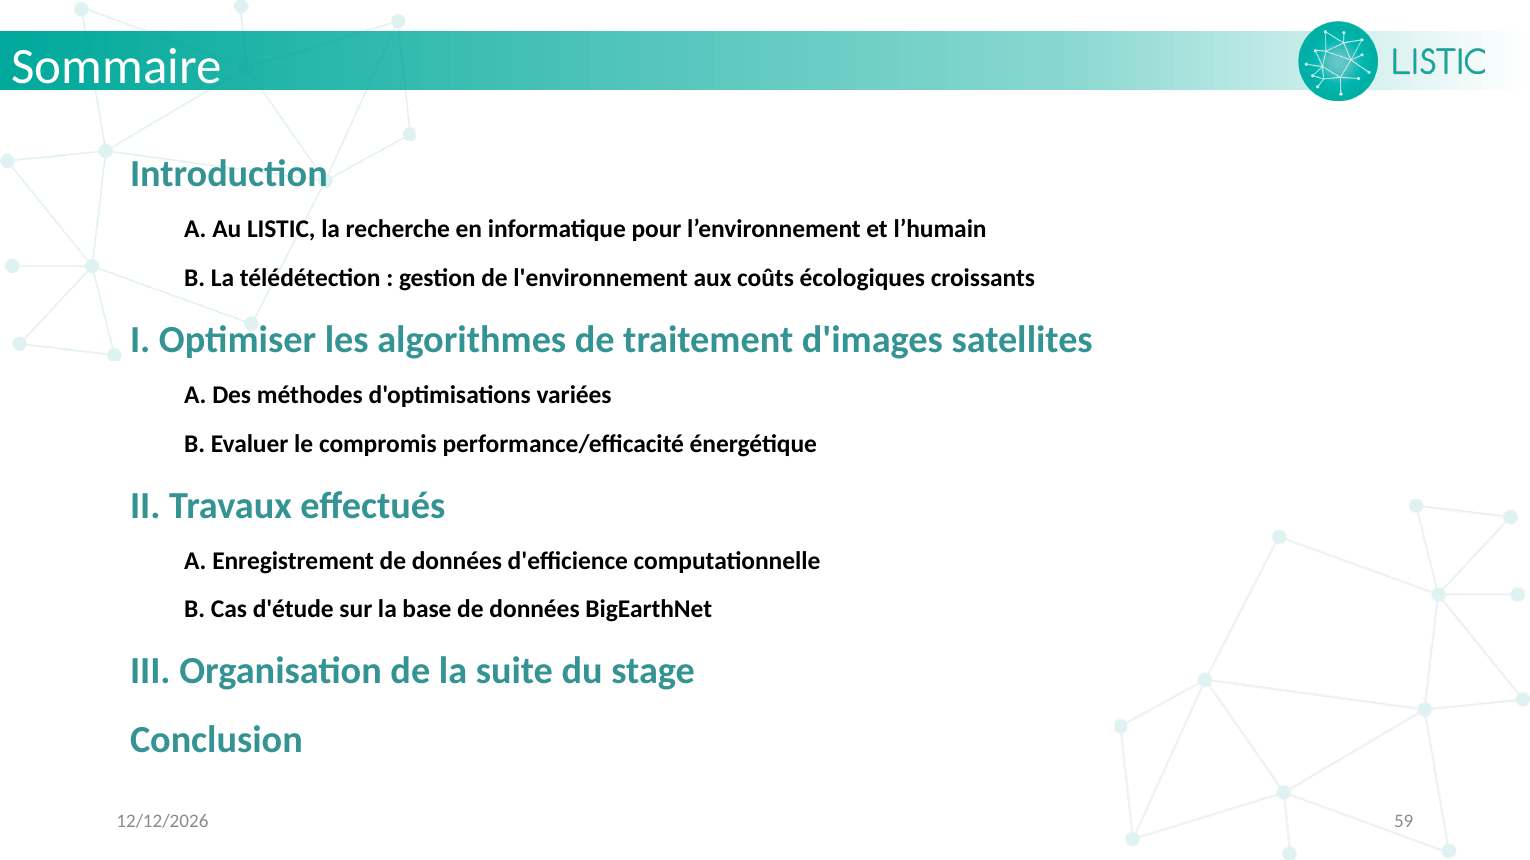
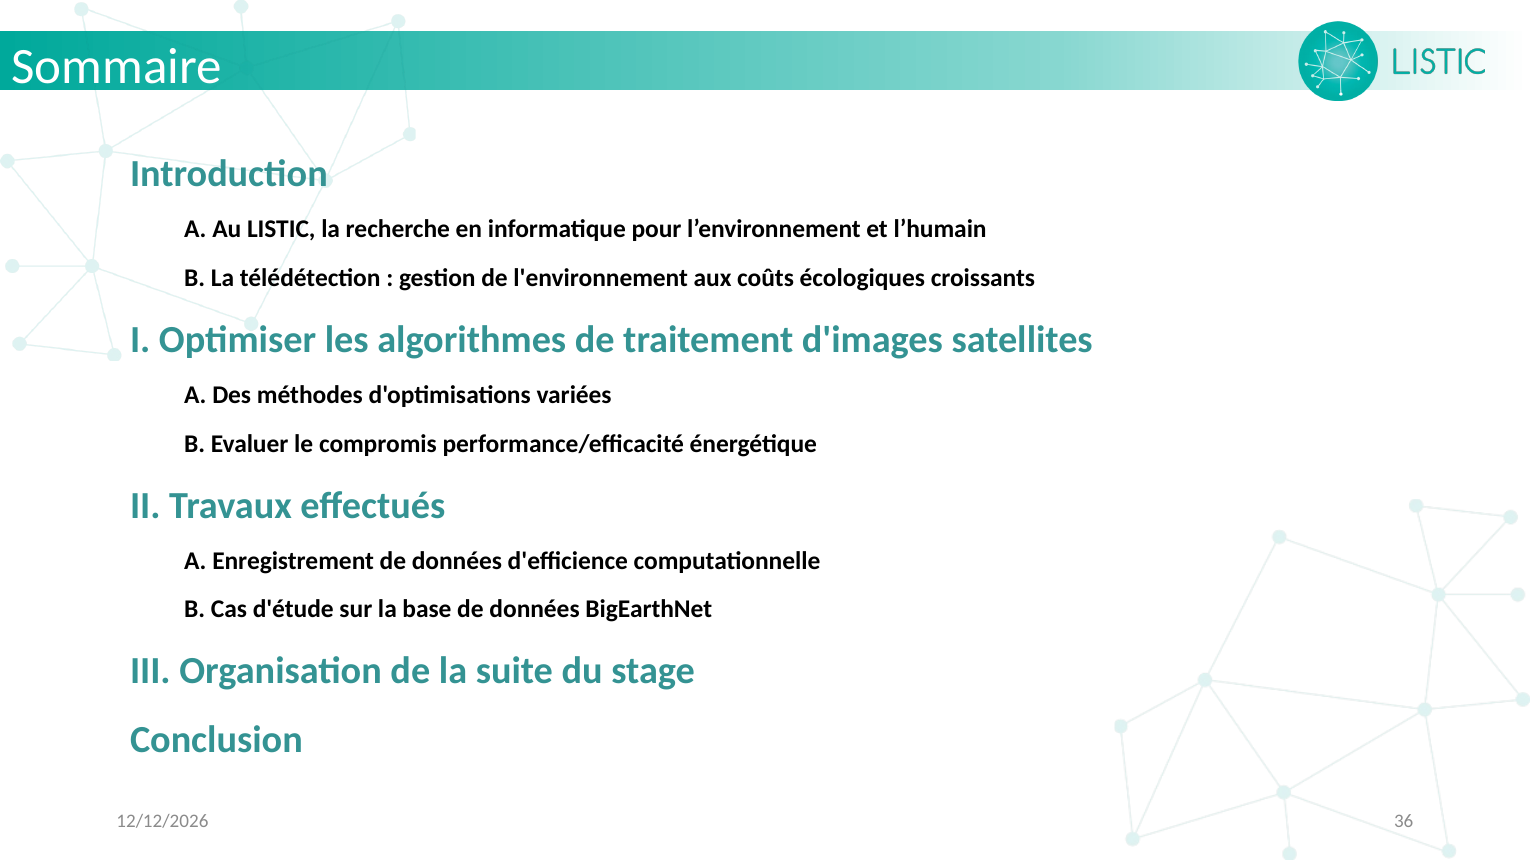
59: 59 -> 36 (1404, 822)
